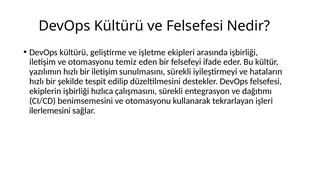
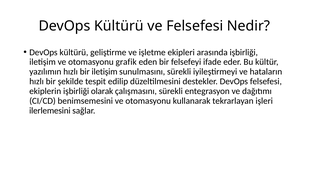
temiz: temiz -> grafik (126, 62)
hızlıca: hızlıca -> olarak (102, 91)
